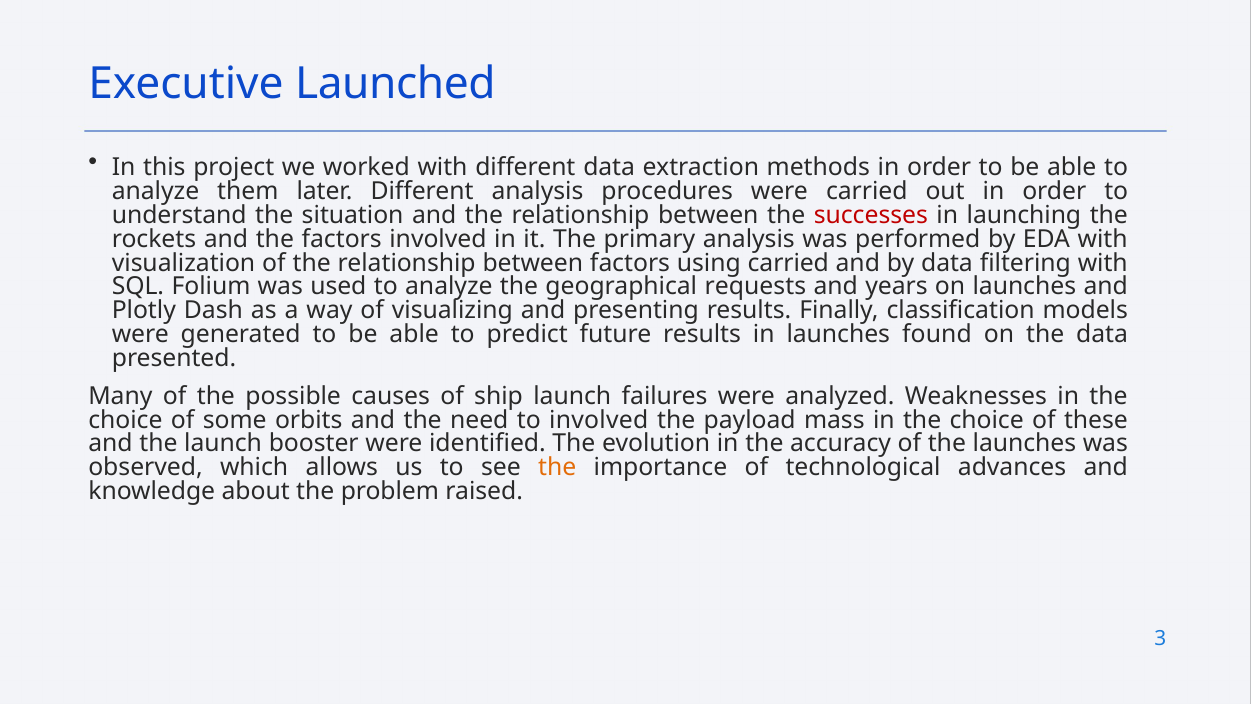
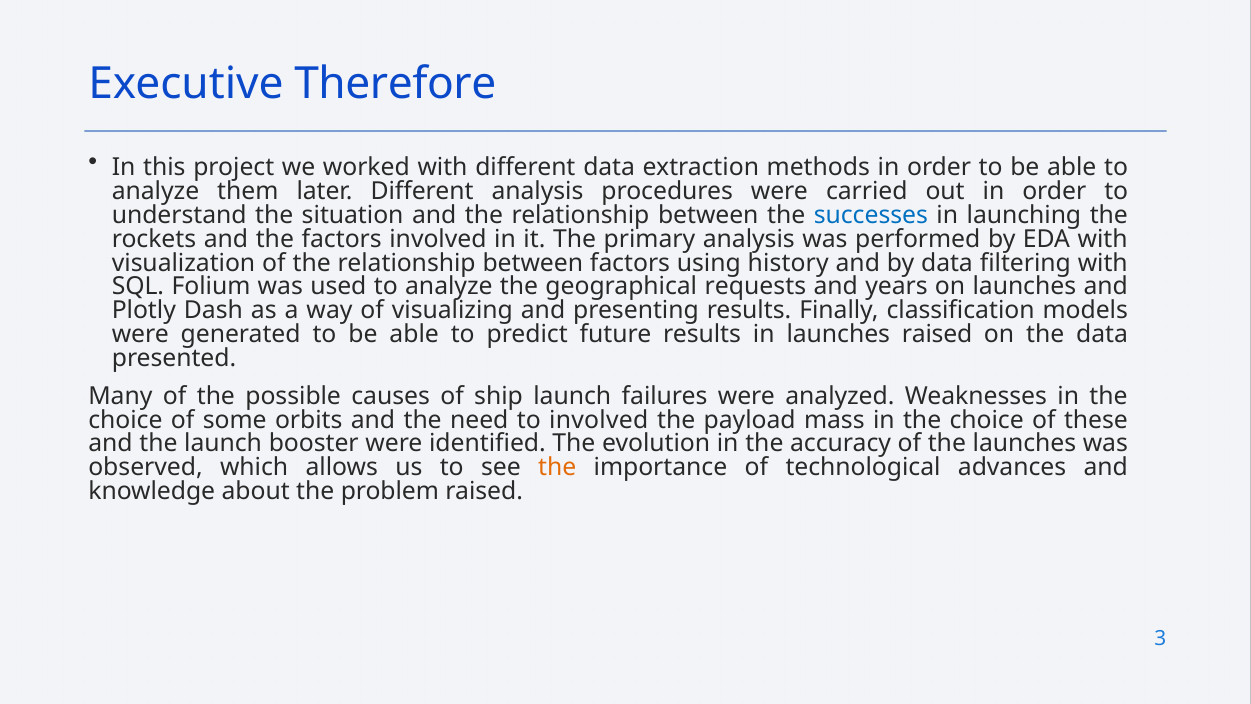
Launched: Launched -> Therefore (395, 84)
successes colour: red -> blue (871, 215)
using carried: carried -> history (788, 263)
launches found: found -> raised (937, 334)
